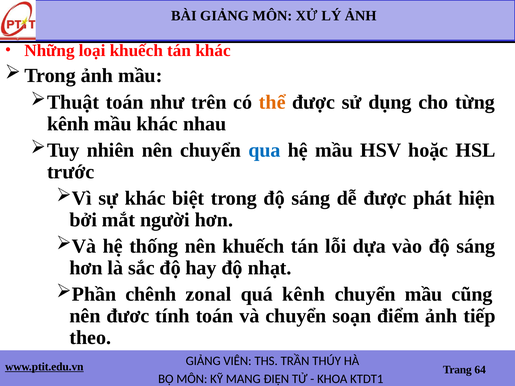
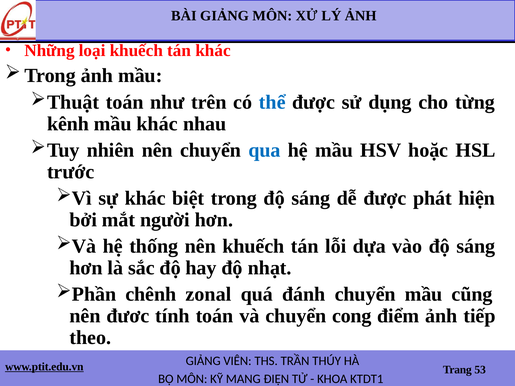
thể colour: orange -> blue (272, 102)
quá kênh: kênh -> đánh (304, 295)
soạn: soạn -> cong (352, 316)
64: 64 -> 53 (480, 370)
